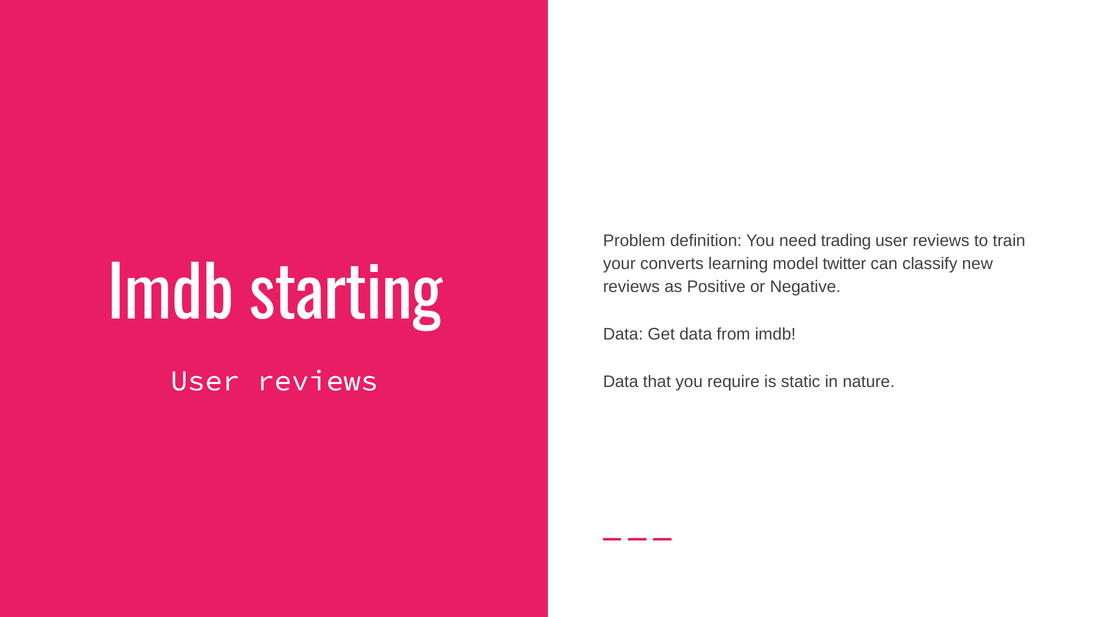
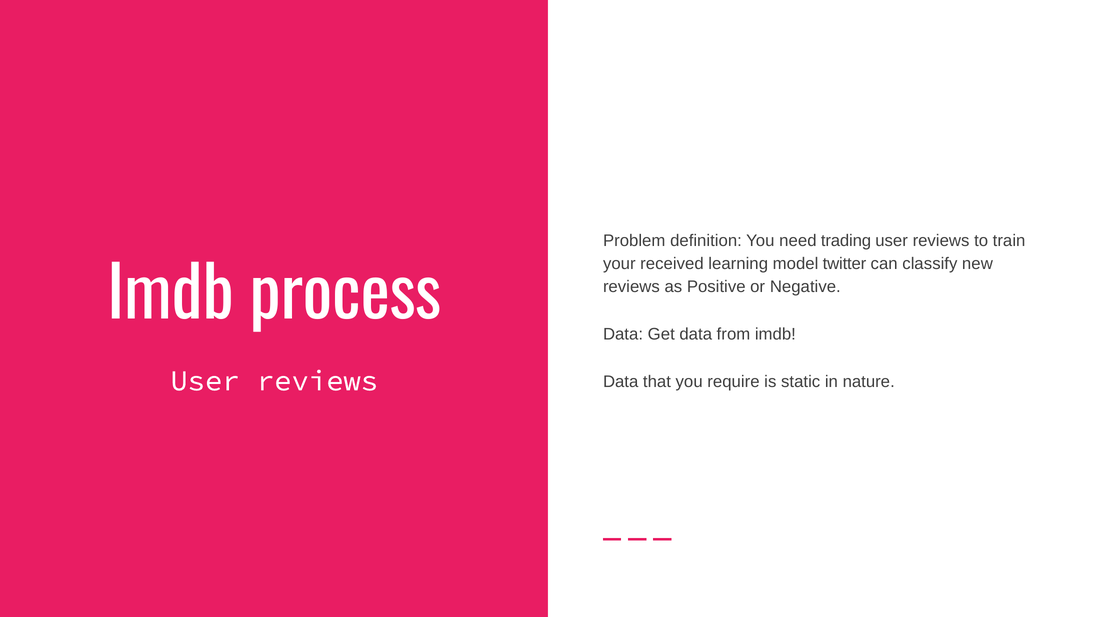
converts: converts -> received (672, 263)
starting: starting -> process (346, 296)
